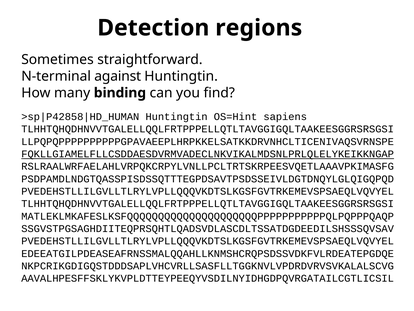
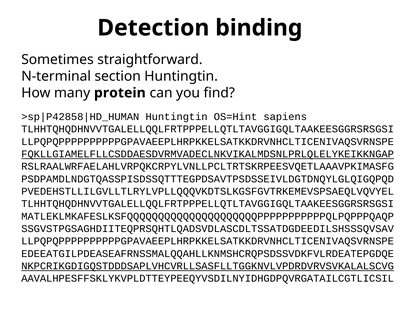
regions: regions -> binding (259, 28)
against: against -> section (118, 76)
binding: binding -> protein (120, 93)
PVEDEHSTLLILGVLLTLRYLVPLLQQQVKDTSLKGSFGVTRKEMEVSPSAEQLVQVYEL: PVEDEHSTLLILGVLLTLRYLVPLLQQQVKDTSLKGSFGVTRKEMEVSPSAEQLVQVYEL -> LLPQPQPPPPPPPPPPGPAVAEEPLHRPKKELSATKKDRVNHCLTICENIVAQSVRNSPE (208, 241)
NKPCRIKGDIGQSTDDDSAPLVHCVRLLSASFLLTGGKNVLVPDRDVRVSVKALALSCVG underline: none -> present (208, 266)
